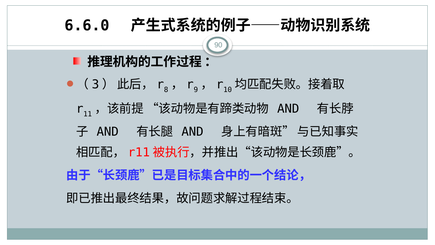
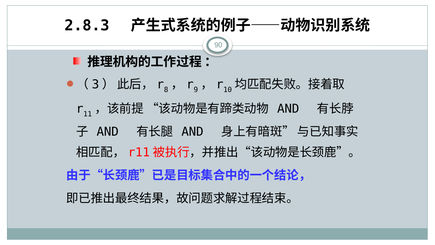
6.6.0: 6.6.0 -> 2.8.3 (87, 26)
